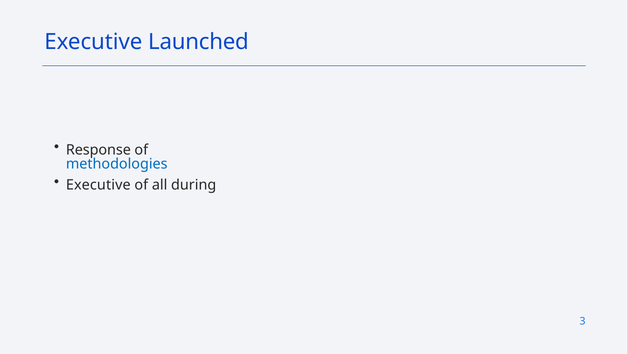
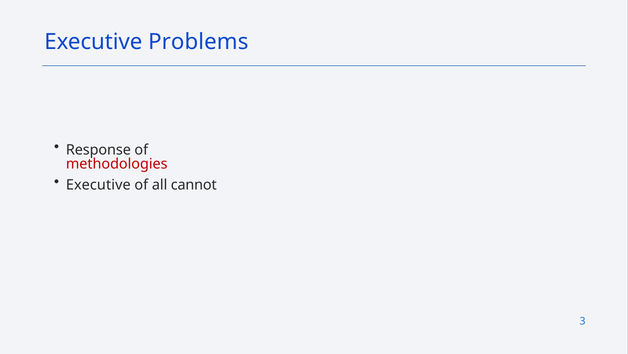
Launched: Launched -> Problems (198, 42)
methodologies colour: blue -> red (117, 164)
during: during -> cannot (194, 185)
